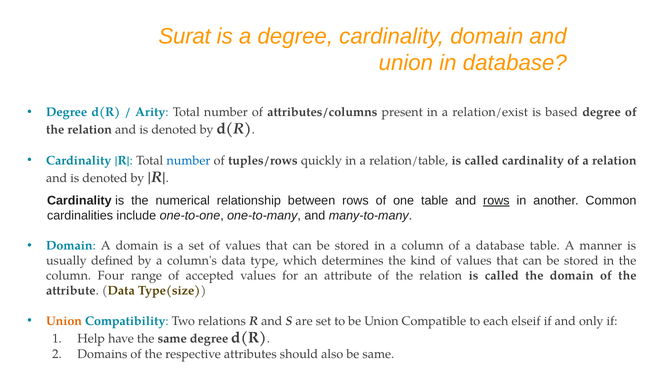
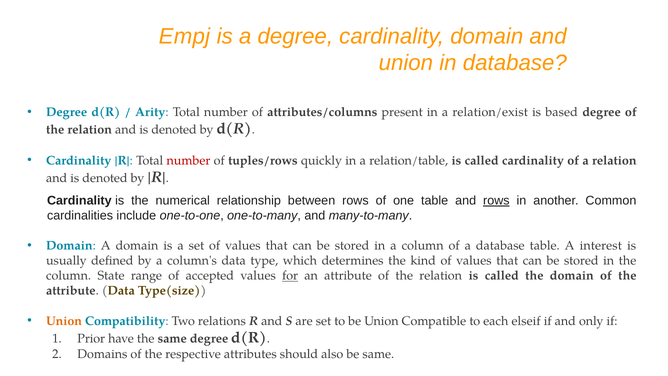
Surat: Surat -> Empj (184, 36)
number colour: blue -> red (188, 160)
manner: manner -> interest (601, 246)
Four: Four -> State (111, 276)
for underline: none -> present (290, 276)
Help: Help -> Prior (91, 338)
